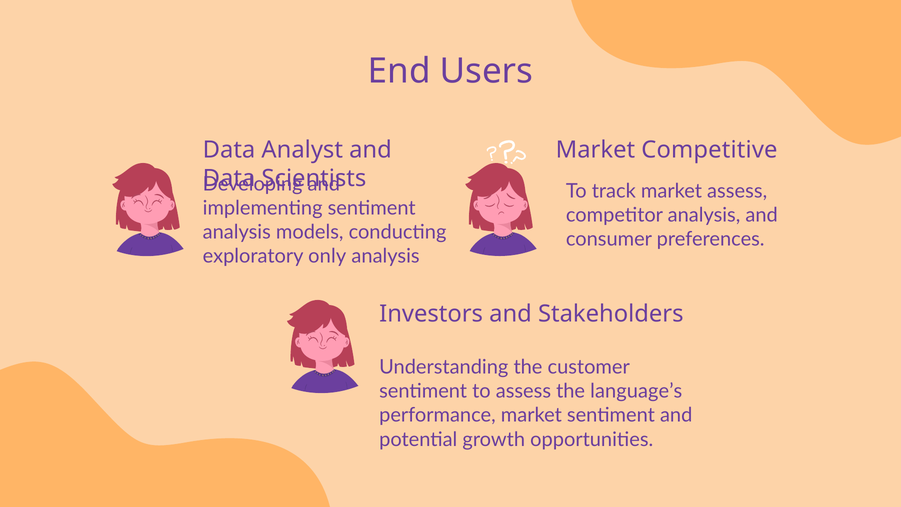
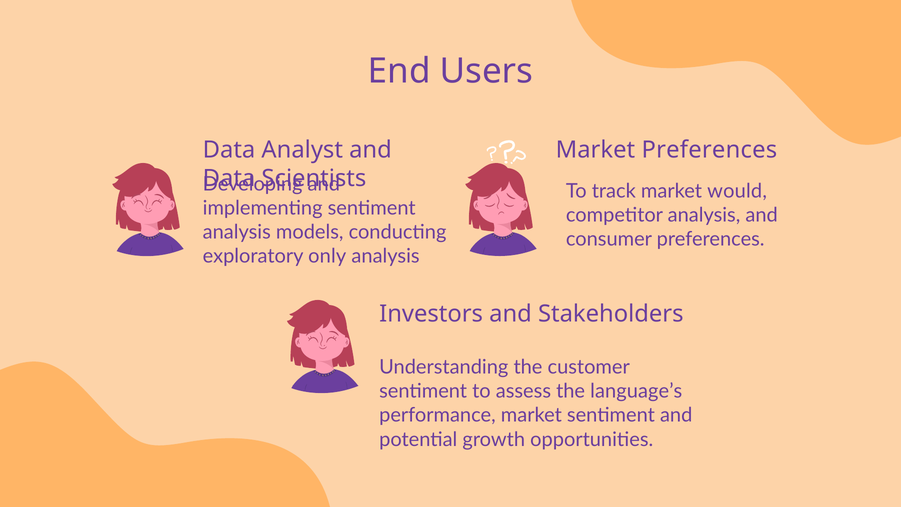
Market Competitive: Competitive -> Preferences (709, 150)
market assess: assess -> would (737, 191)
